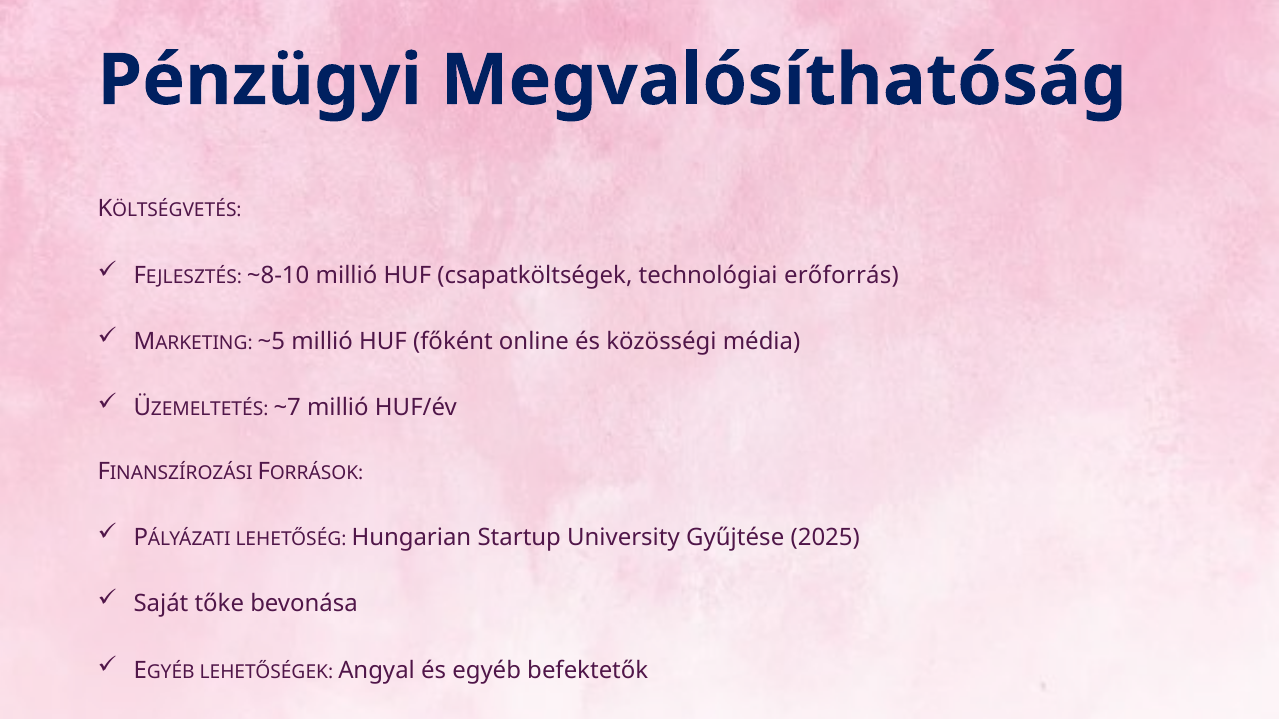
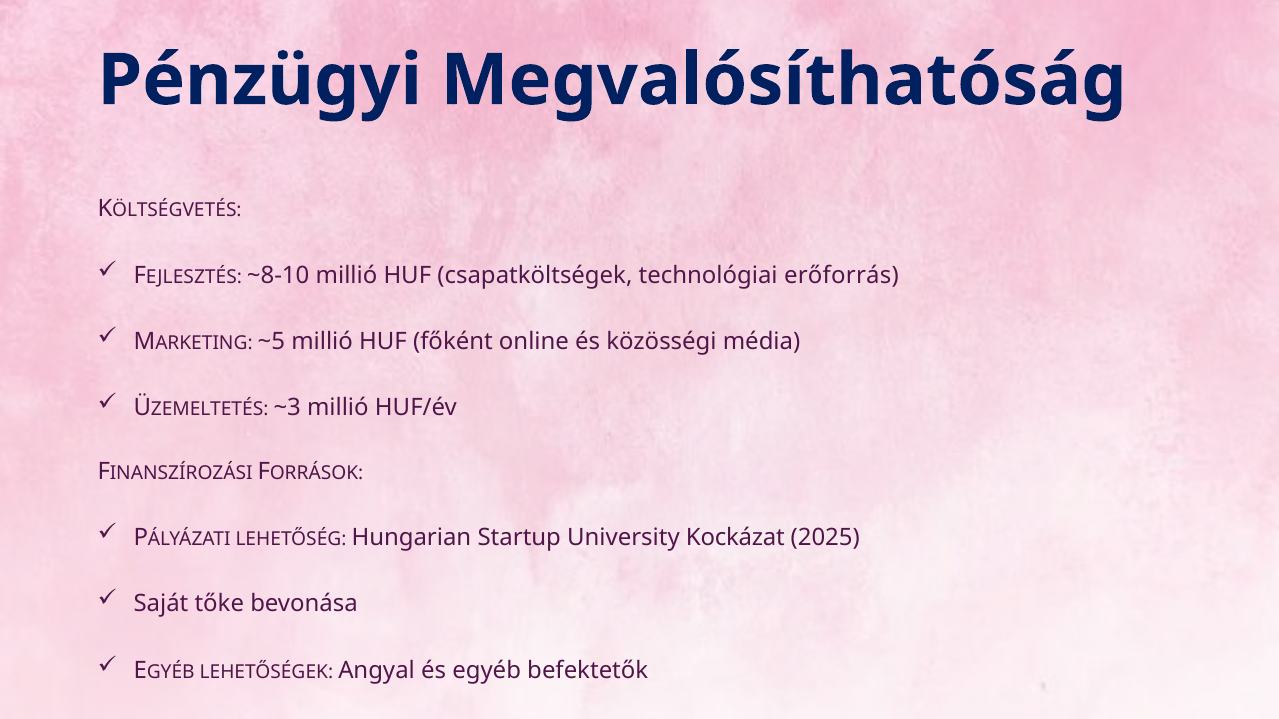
~7: ~7 -> ~3 (287, 408)
Gyűjtése: Gyűjtése -> Kockázat (735, 538)
